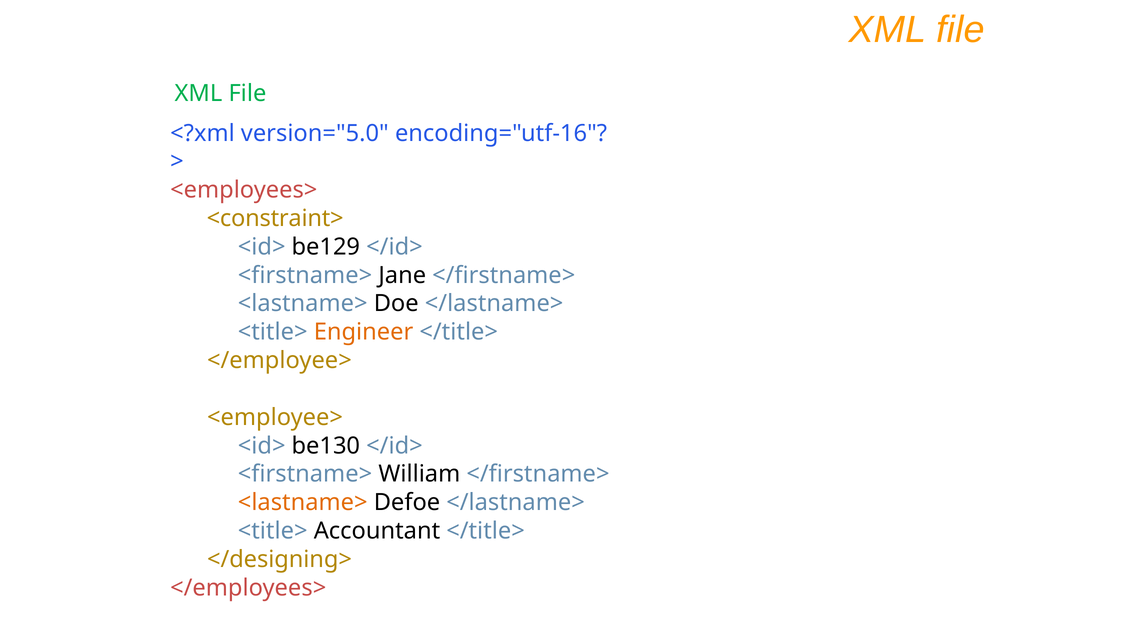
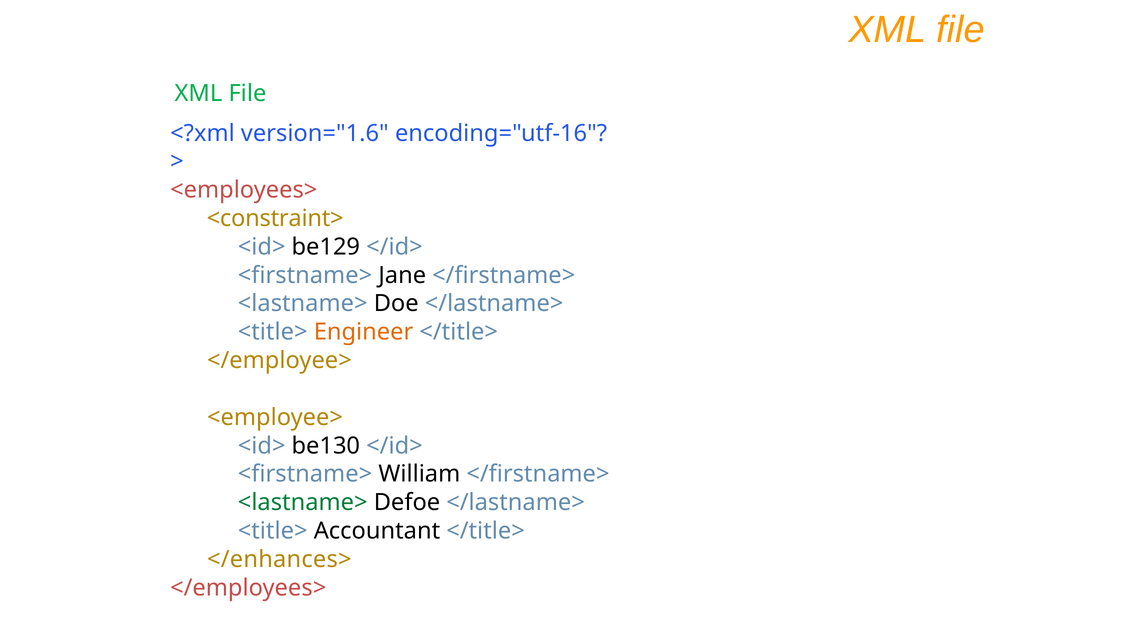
version="5.0: version="5.0 -> version="1.6 (315, 133)
<lastname> colour: orange -> green (303, 502)
</designing>: </designing> -> </enhances> (279, 559)
